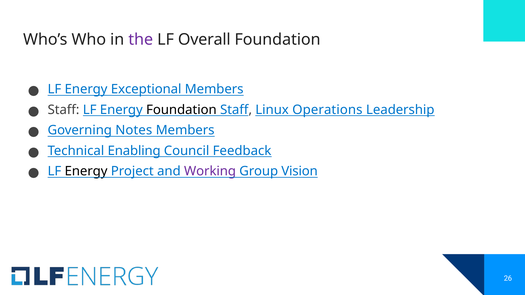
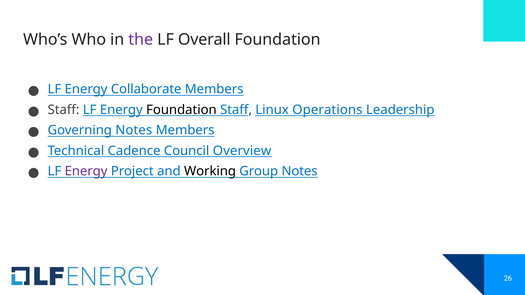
Exceptional: Exceptional -> Collaborate (146, 89)
Enabling: Enabling -> Cadence (134, 151)
Feedback: Feedback -> Overview (242, 151)
Energy colour: black -> purple (86, 172)
Working colour: purple -> black (210, 172)
Group Vision: Vision -> Notes (300, 172)
